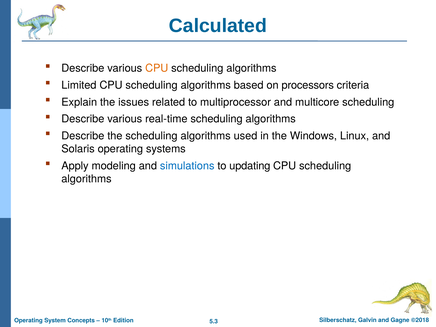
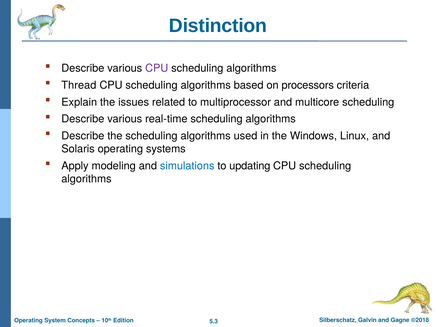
Calculated: Calculated -> Distinction (218, 26)
CPU colour: orange -> purple (157, 68)
Limited: Limited -> Thread (79, 85)
